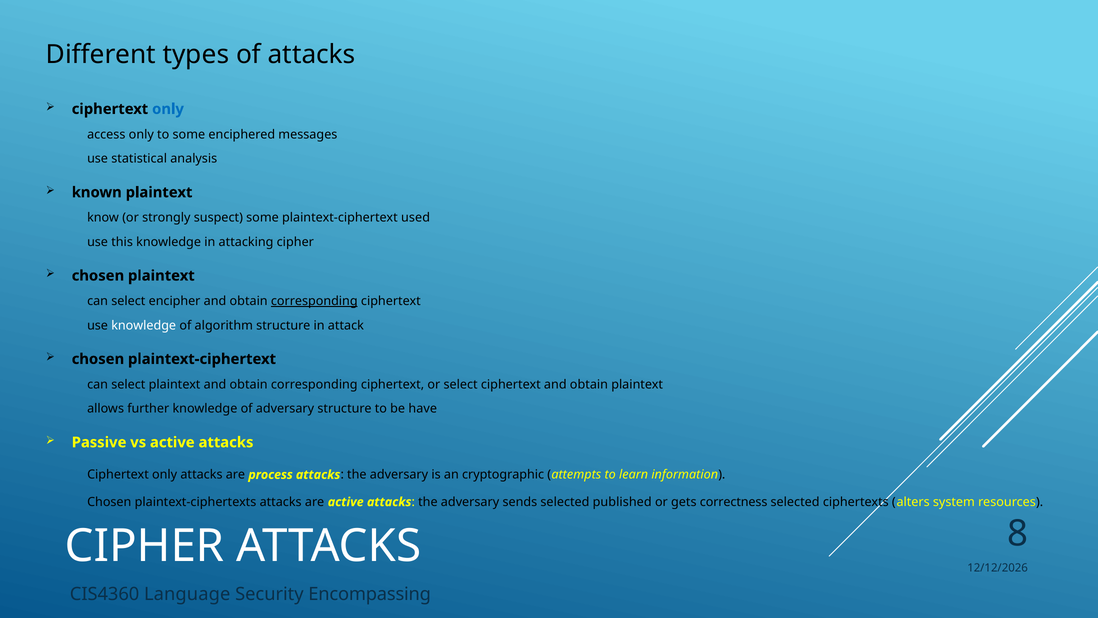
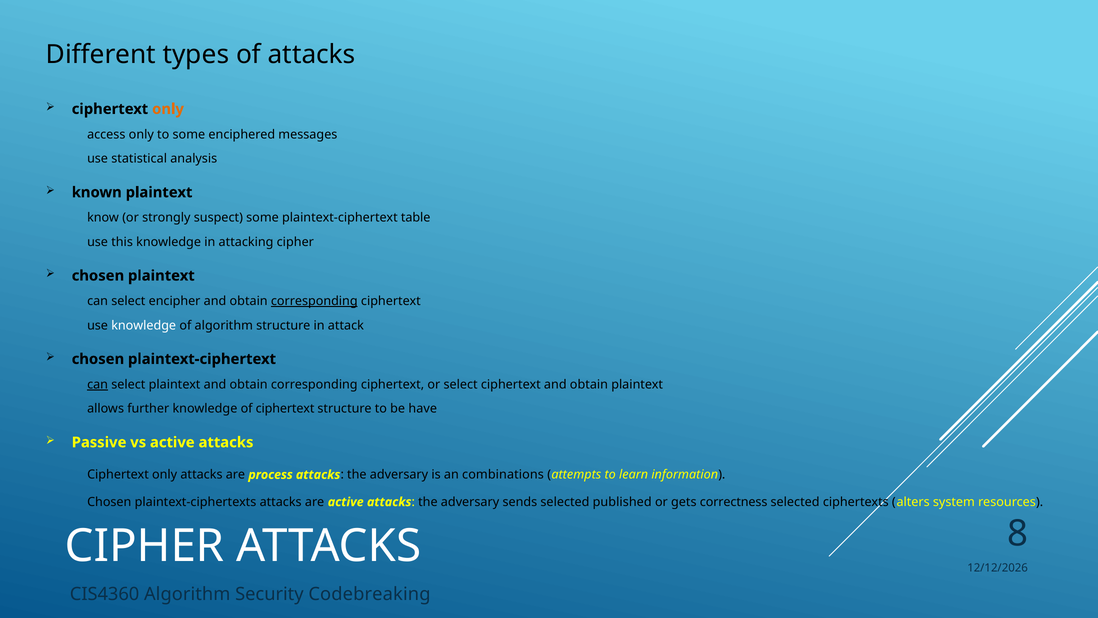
only colour: blue -> orange (168, 109)
used: used -> table (416, 218)
can underline: none -> present (98, 384)
of adversary: adversary -> ciphertext (285, 409)
cryptographic: cryptographic -> combinations (503, 474)
CIS4360 Language: Language -> Algorithm (187, 594)
Encompassing: Encompassing -> Codebreaking (369, 594)
